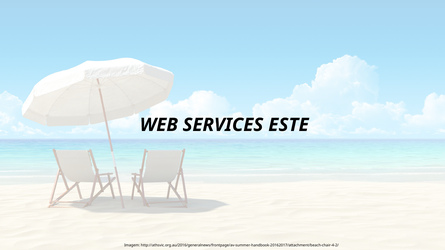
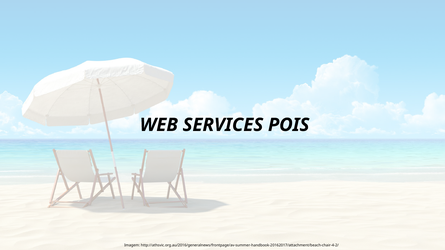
ESTE: ESTE -> POIS (289, 125)
